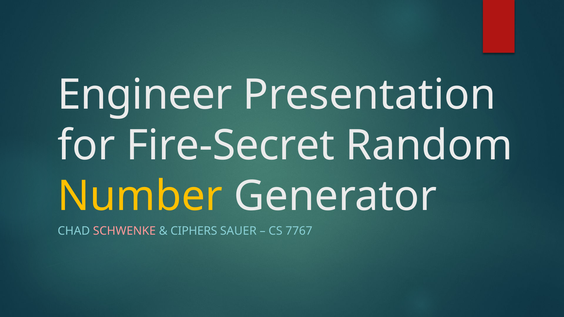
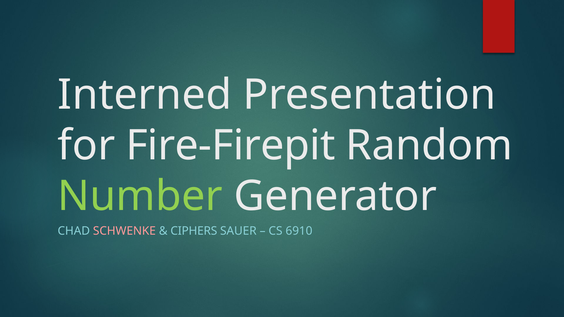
Engineer: Engineer -> Interned (145, 95)
Fire-Secret: Fire-Secret -> Fire-Firepit (231, 146)
Number colour: yellow -> light green (140, 196)
7767: 7767 -> 6910 (299, 231)
